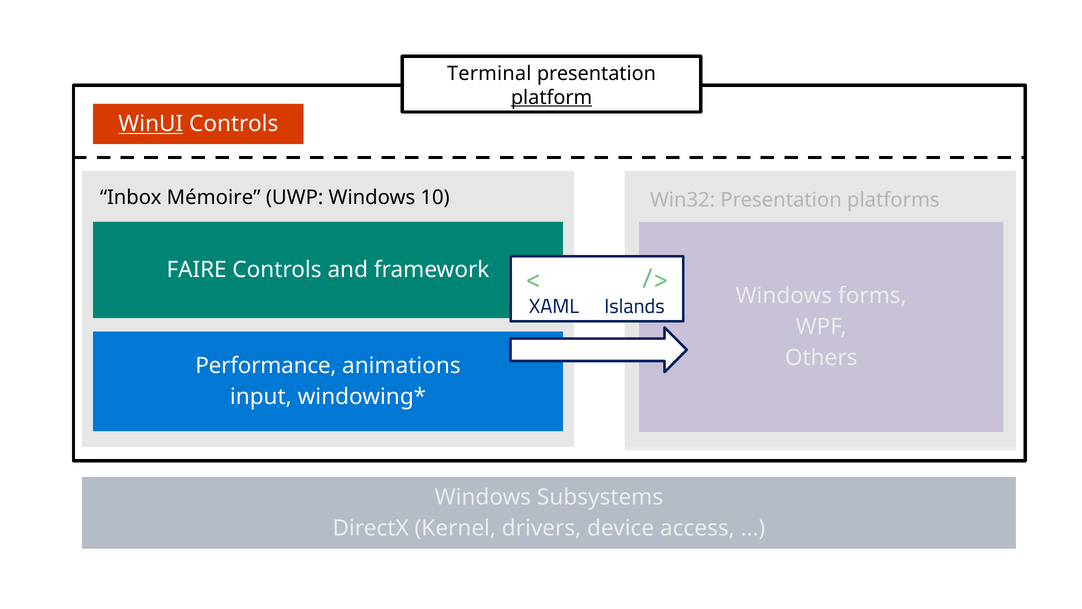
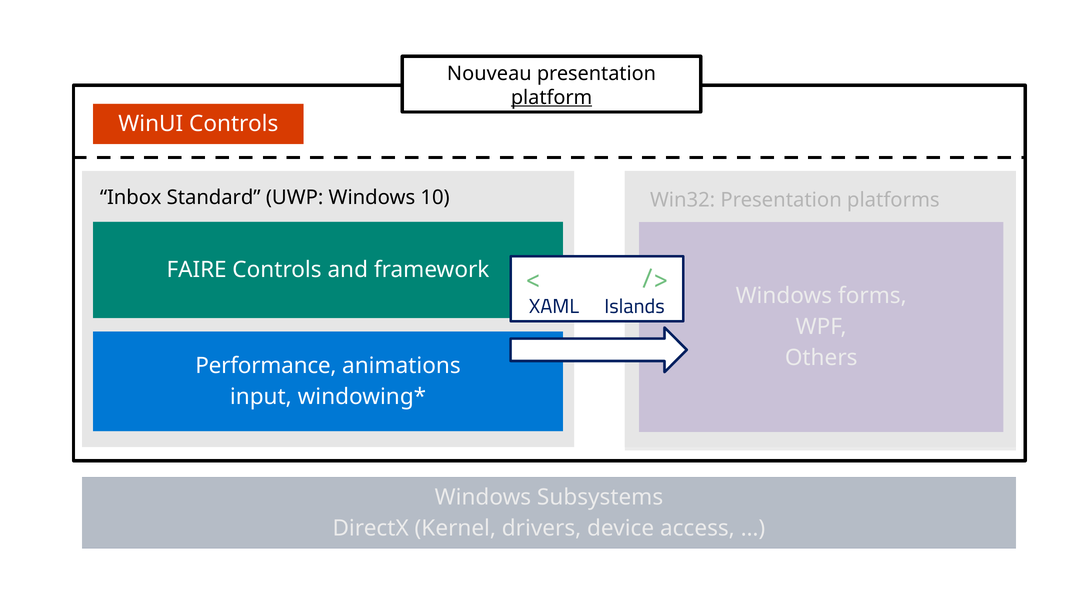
Terminal: Terminal -> Nouveau (489, 74)
WinUI underline: present -> none (151, 124)
Mémoire: Mémoire -> Standard (214, 197)
